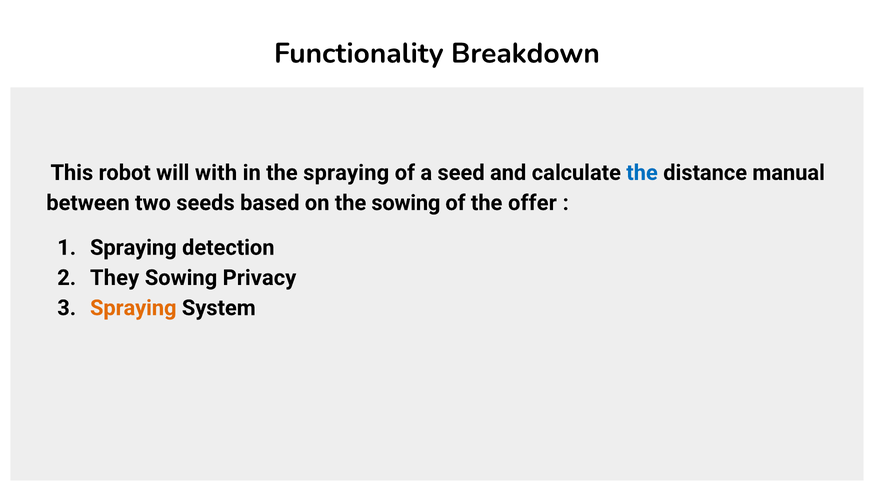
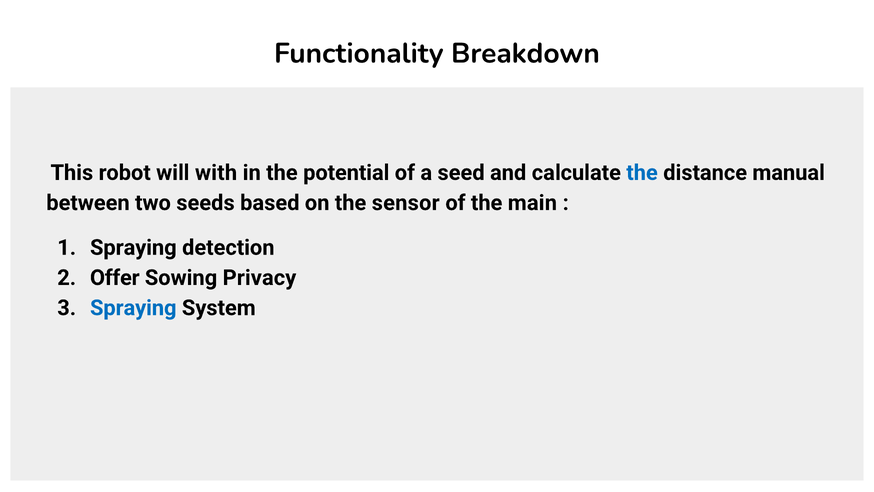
the spraying: spraying -> potential (346, 173)
the sowing: sowing -> sensor (406, 203)
offer: offer -> main (532, 203)
They: They -> Offer (115, 278)
Spraying colour: orange -> blue (133, 308)
